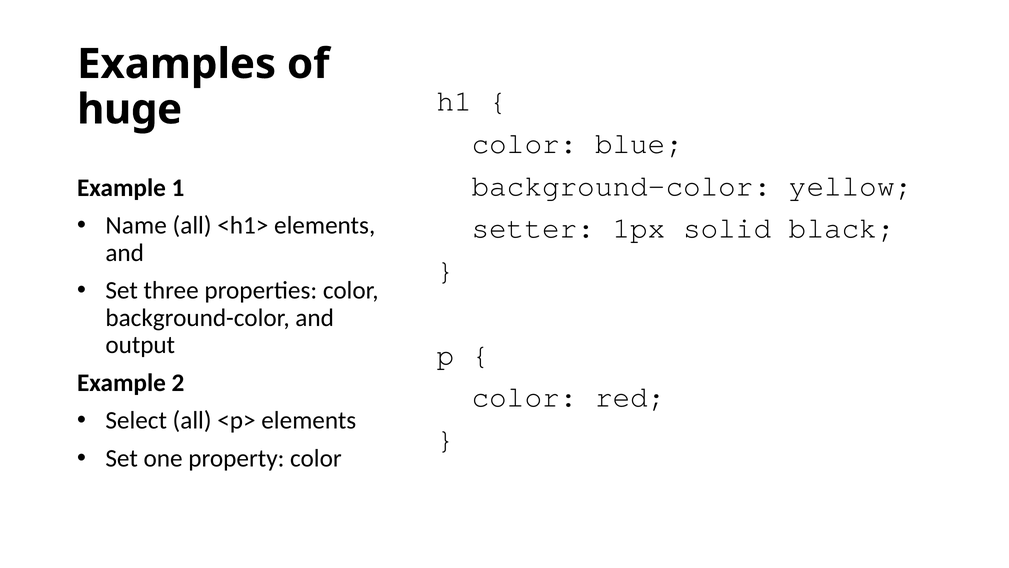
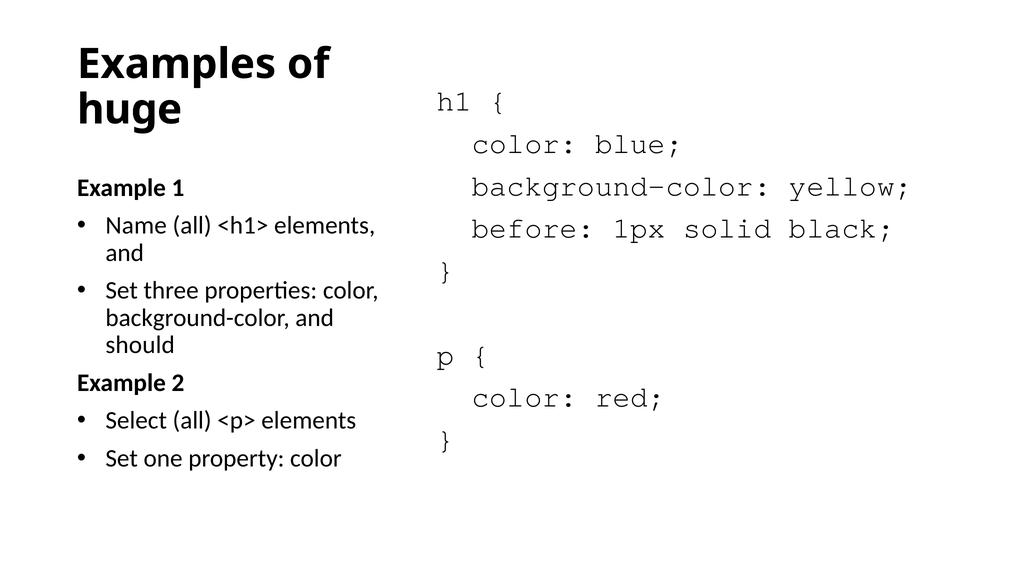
setter: setter -> before (533, 228)
output: output -> should (140, 345)
